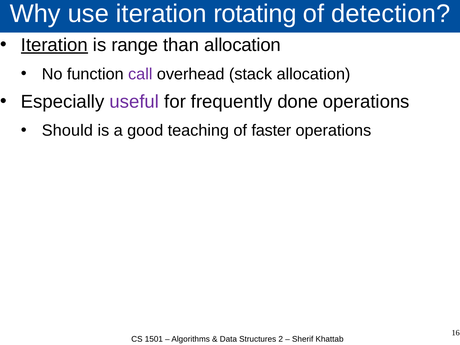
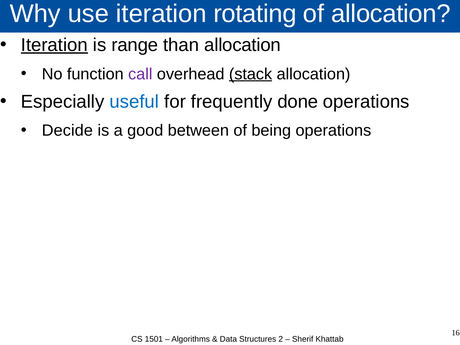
of detection: detection -> allocation (391, 14)
stack underline: none -> present (251, 74)
useful colour: purple -> blue (134, 102)
Should: Should -> Decide (67, 131)
teaching: teaching -> between (198, 131)
faster: faster -> being (271, 131)
